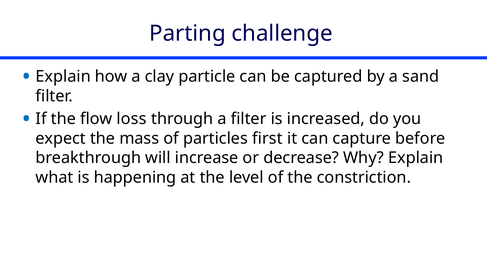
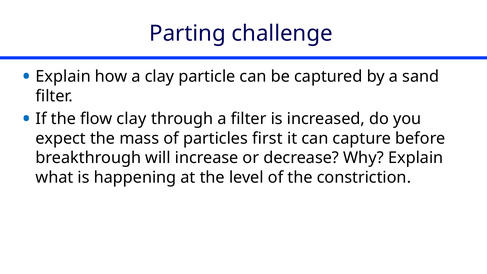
flow loss: loss -> clay (132, 119)
